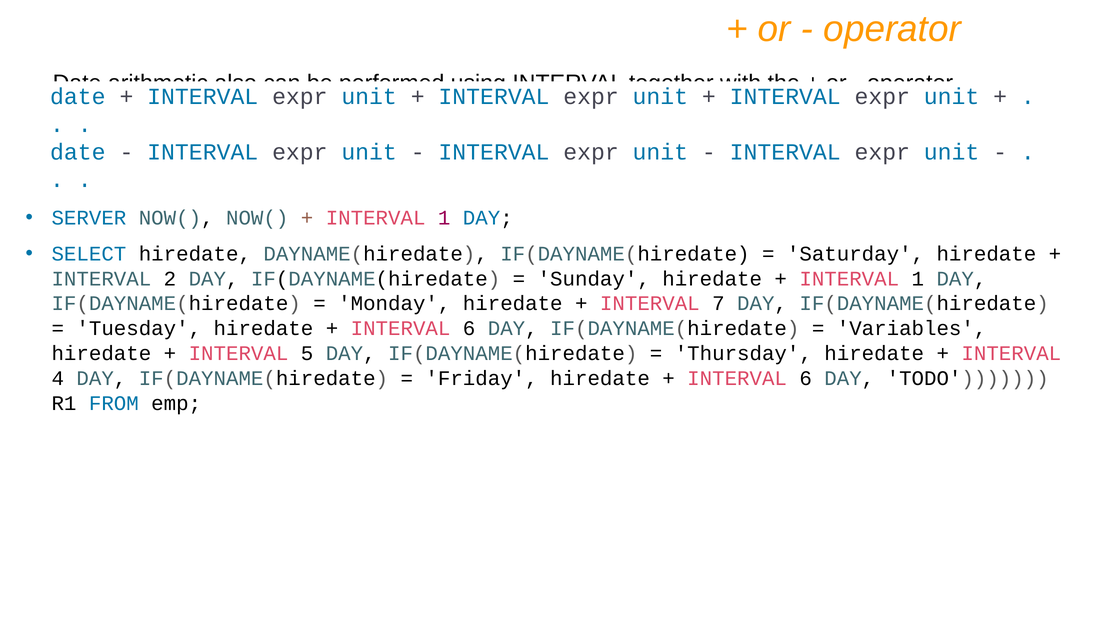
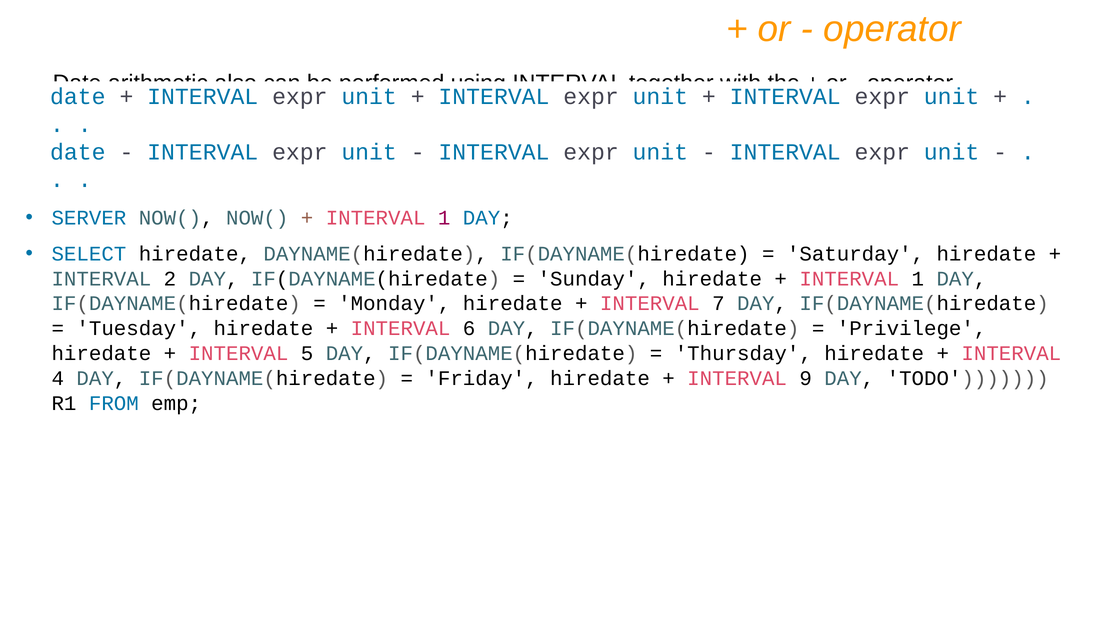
Variables: Variables -> Privilege (912, 329)
6: 6 -> 9 (806, 379)
